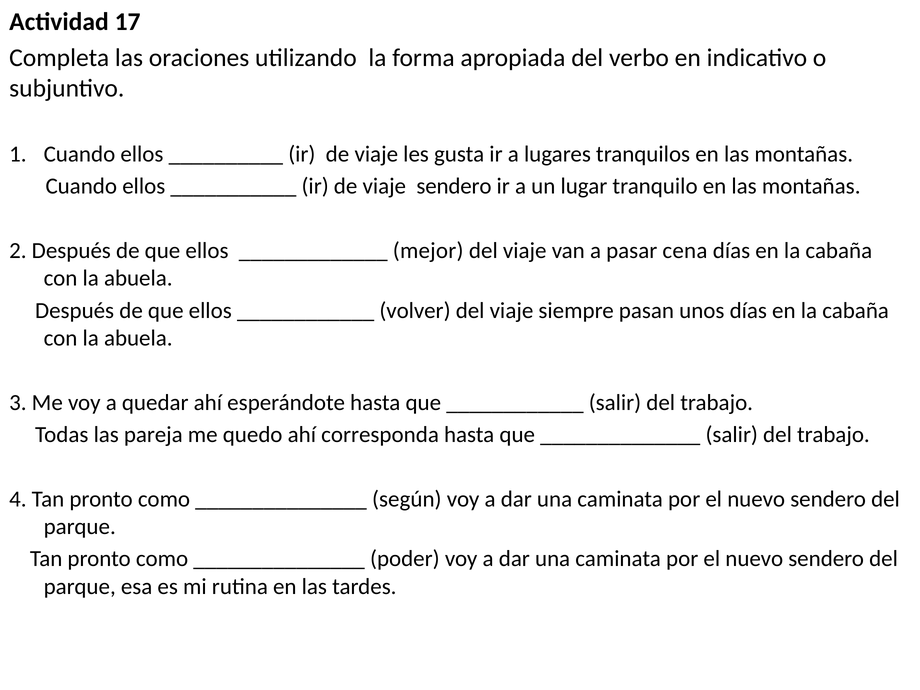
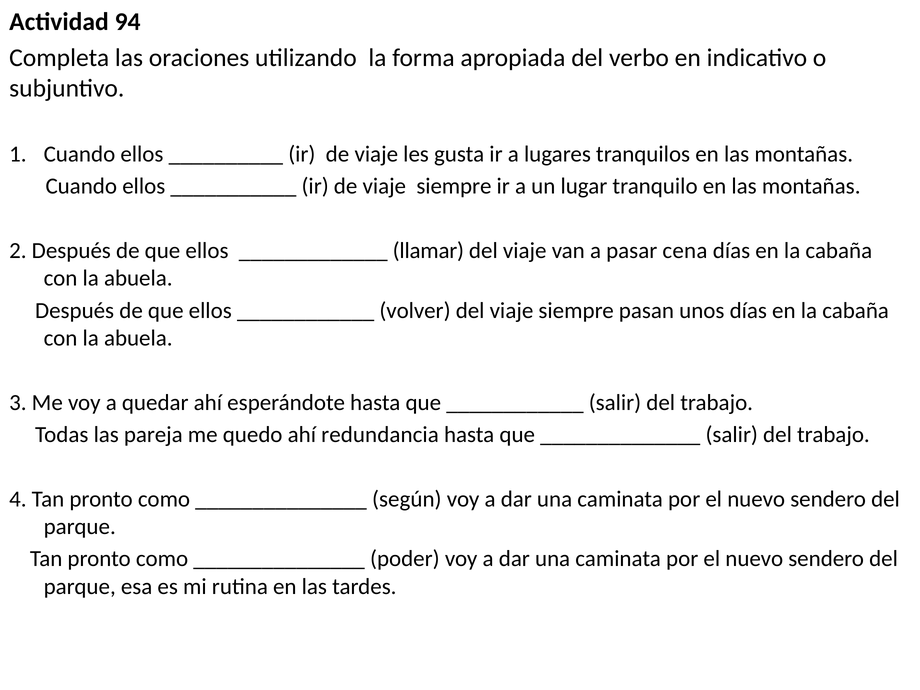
17: 17 -> 94 (128, 22)
de viaje sendero: sendero -> siempre (454, 186)
mejor: mejor -> llamar (428, 251)
corresponda: corresponda -> redundancia (380, 435)
